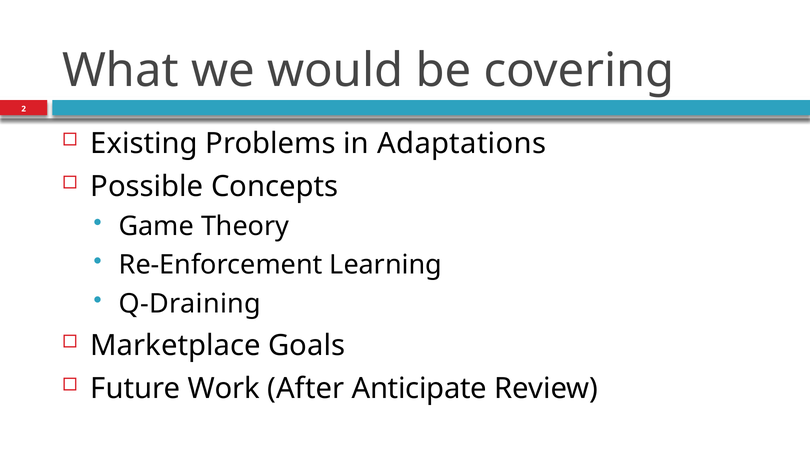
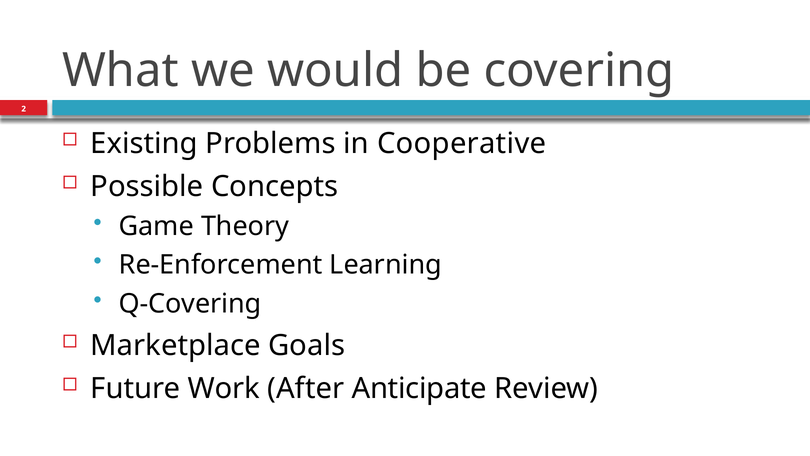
Adaptations: Adaptations -> Cooperative (462, 143)
Q-Draining: Q-Draining -> Q-Covering (190, 303)
